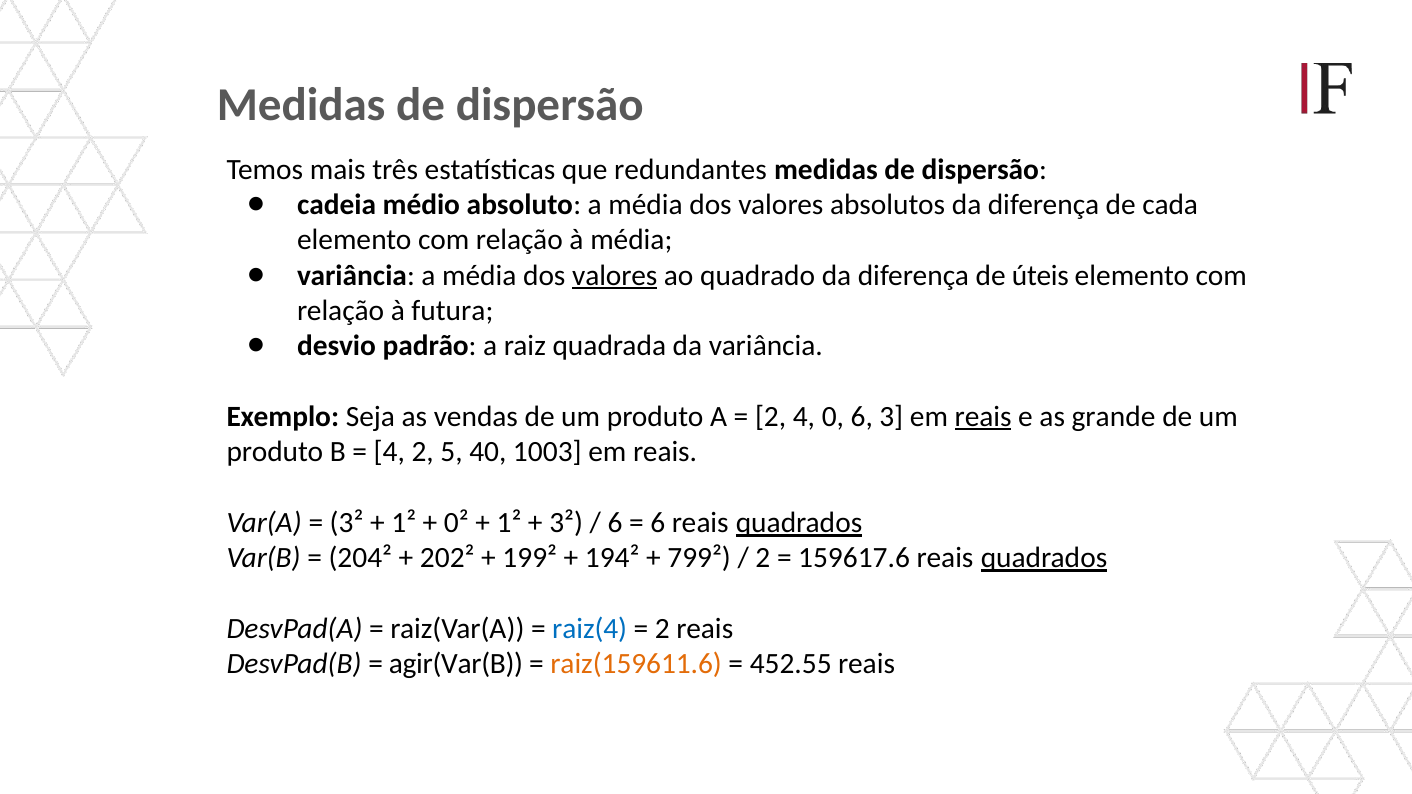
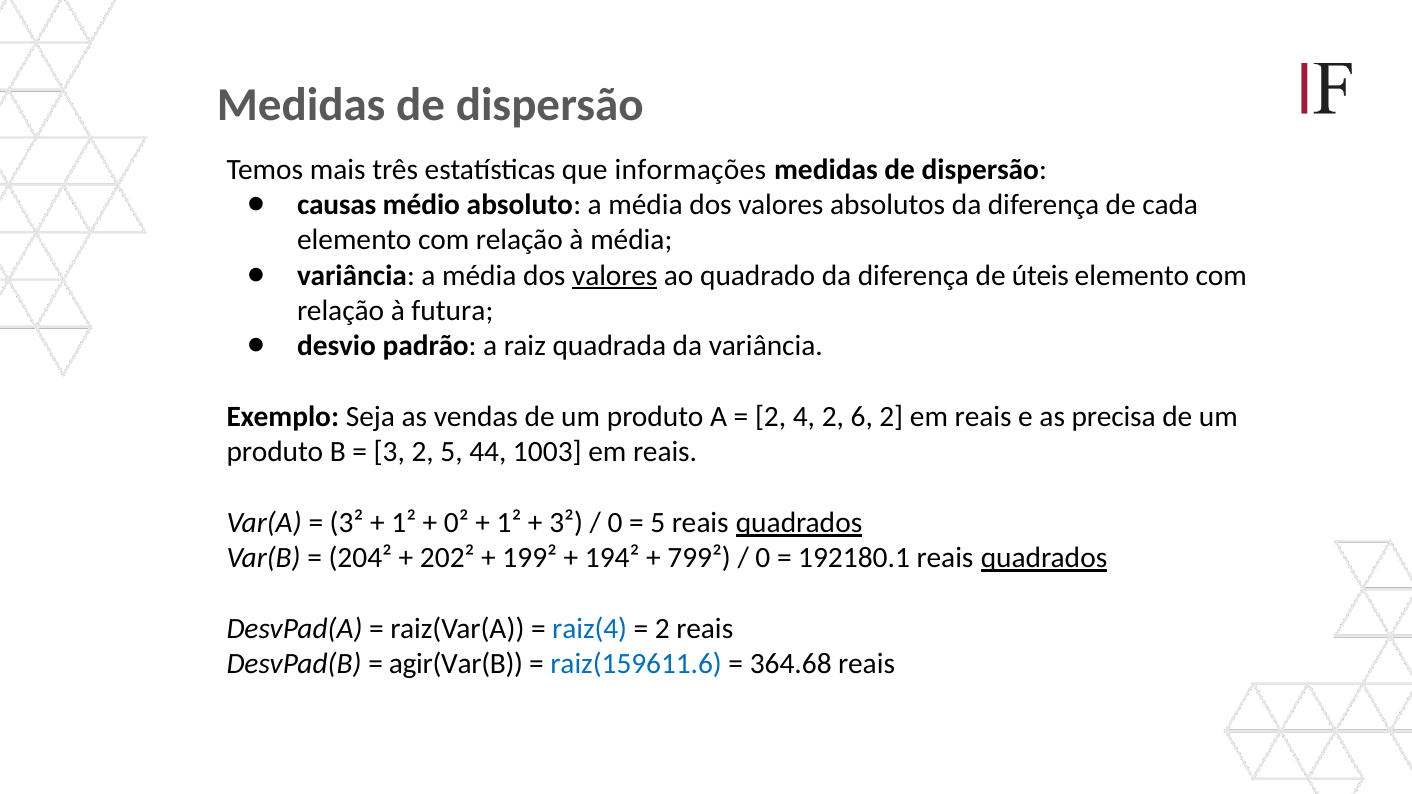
redundantes: redundantes -> informações (690, 170)
cadeia: cadeia -> causas (337, 205)
4 0: 0 -> 2 (833, 417)
6 3: 3 -> 2 (891, 417)
reais underline: present -> none (983, 417)
grande: grande -> precisa (1114, 417)
4: 4 -> 3 (389, 452)
40: 40 -> 44 (488, 452)
6: 6 -> 0 (615, 523)
6: 6 -> 5 (658, 523)
2: 2 -> 0 (763, 558)
159617.6: 159617.6 -> 192180.1 (854, 558)
raiz(159611.6 colour: orange -> blue (636, 664)
452.55: 452.55 -> 364.68 (791, 664)
